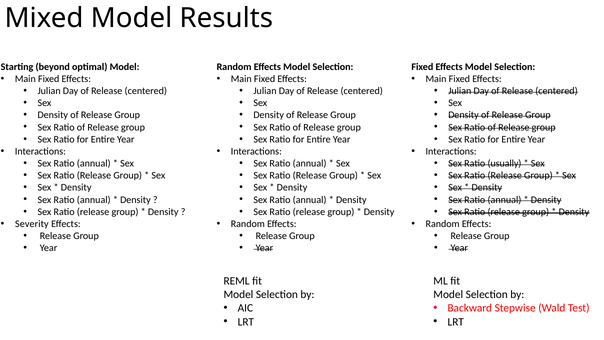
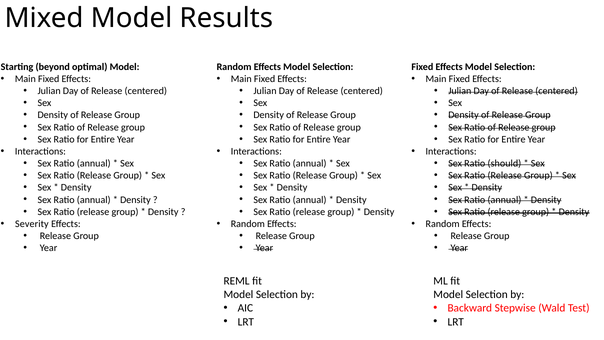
usually: usually -> should (504, 163)
